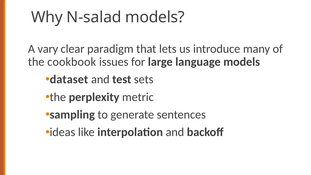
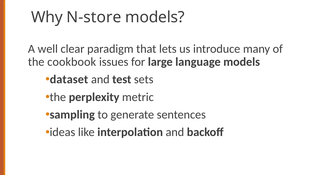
N-salad: N-salad -> N-store (94, 17)
vary: vary -> well (48, 49)
